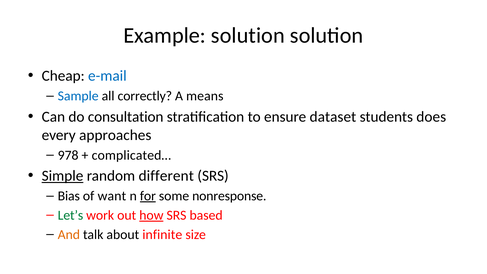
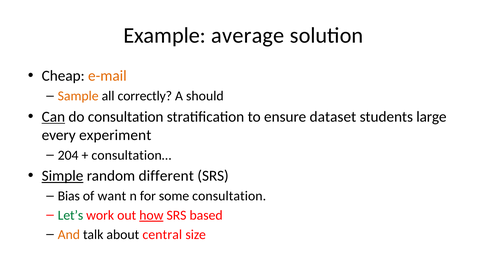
Example solution: solution -> average (248, 35)
e-mail colour: blue -> orange (107, 76)
Sample colour: blue -> orange (78, 96)
means: means -> should (205, 96)
Can underline: none -> present (53, 117)
does: does -> large (431, 117)
approaches: approaches -> experiment (115, 135)
978: 978 -> 204 (68, 155)
complicated…: complicated… -> consultation… (131, 155)
for underline: present -> none (148, 196)
some nonresponse: nonresponse -> consultation (229, 196)
infinite: infinite -> central (162, 235)
